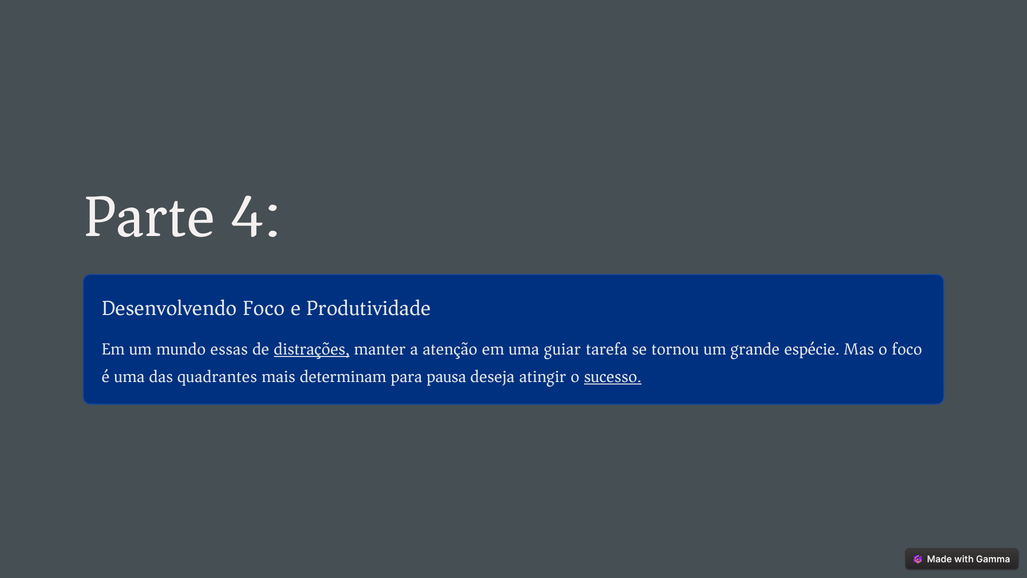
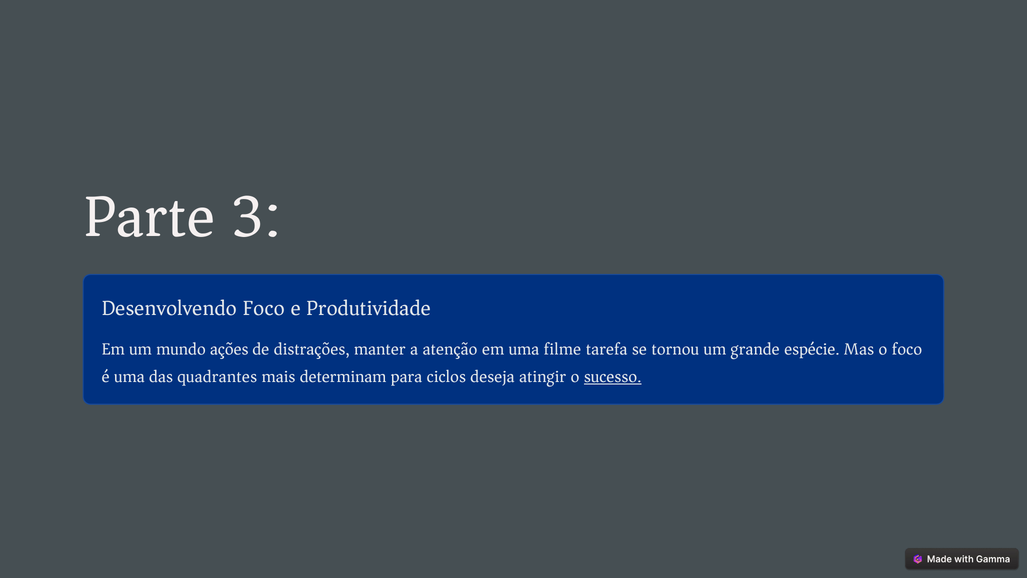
4: 4 -> 3 (256, 216)
essas: essas -> ações (229, 349)
distrações underline: present -> none (312, 349)
guiar: guiar -> filme (562, 349)
pausa: pausa -> ciclos (446, 377)
